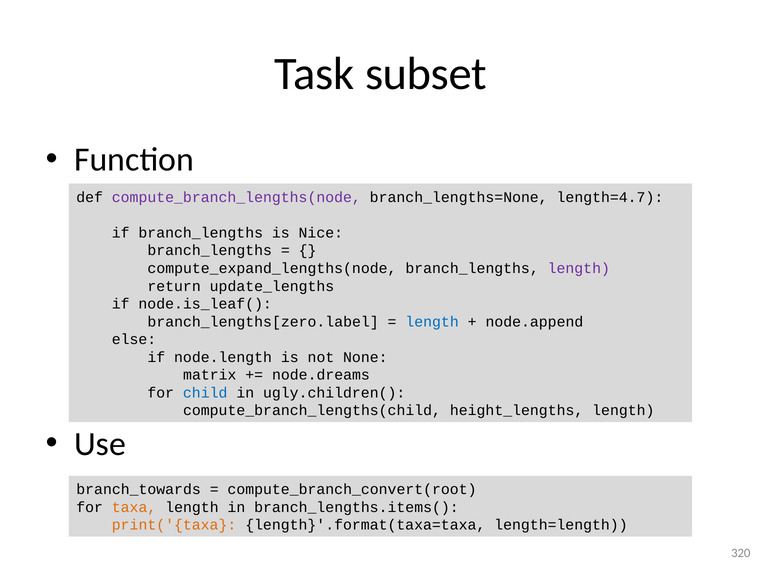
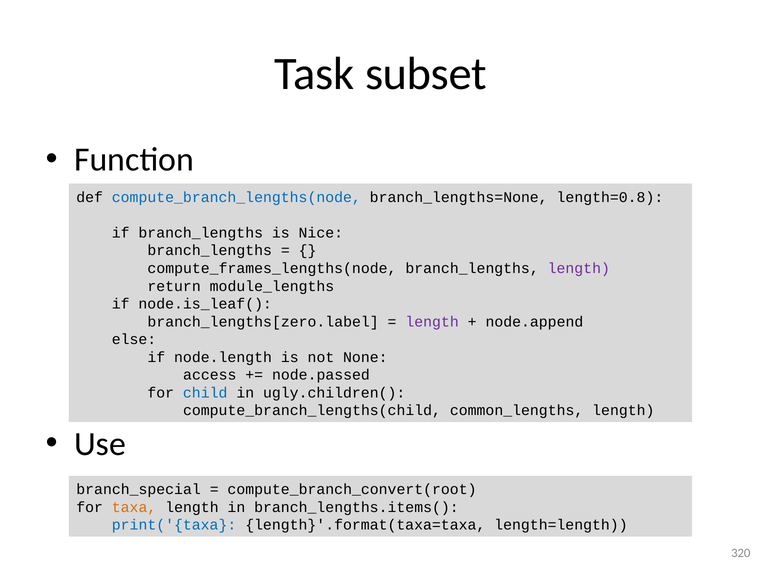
compute_branch_lengths(node colour: purple -> blue (236, 197)
length=4.7: length=4.7 -> length=0.8 (610, 197)
compute_expand_lengths(node: compute_expand_lengths(node -> compute_frames_lengths(node (272, 268)
update_lengths: update_lengths -> module_lengths (272, 286)
length colour: blue -> purple (432, 322)
matrix: matrix -> access (210, 375)
node.dreams: node.dreams -> node.passed (321, 375)
height_lengths: height_lengths -> common_lengths (517, 410)
branch_towards: branch_towards -> branch_special (139, 489)
print('{taxa colour: orange -> blue (174, 525)
